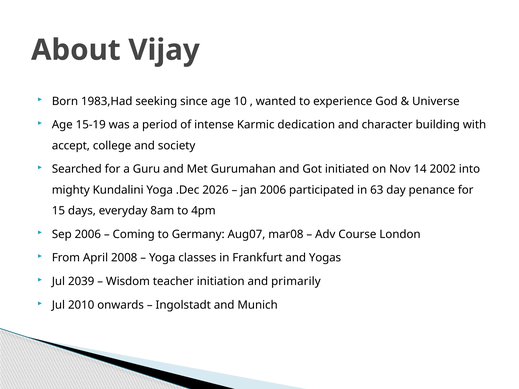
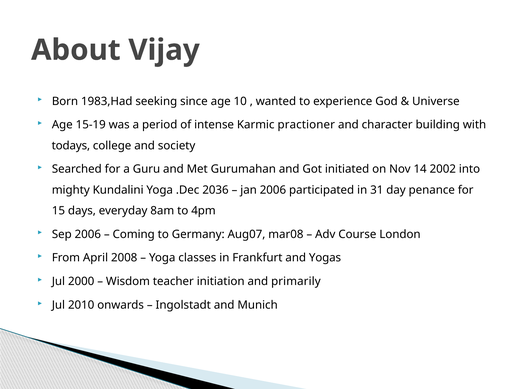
dedication: dedication -> practioner (306, 125)
accept: accept -> todays (71, 146)
2026: 2026 -> 2036 (215, 190)
63: 63 -> 31 (377, 190)
2039: 2039 -> 2000 (81, 282)
